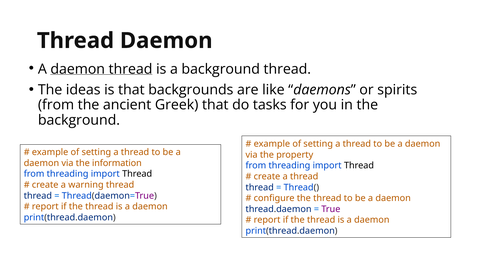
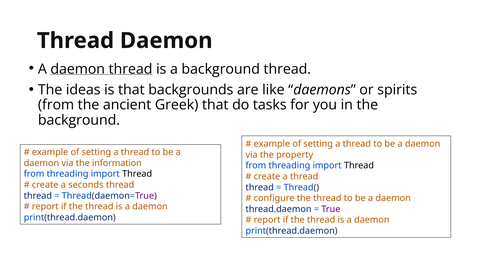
warning: warning -> seconds (86, 185)
